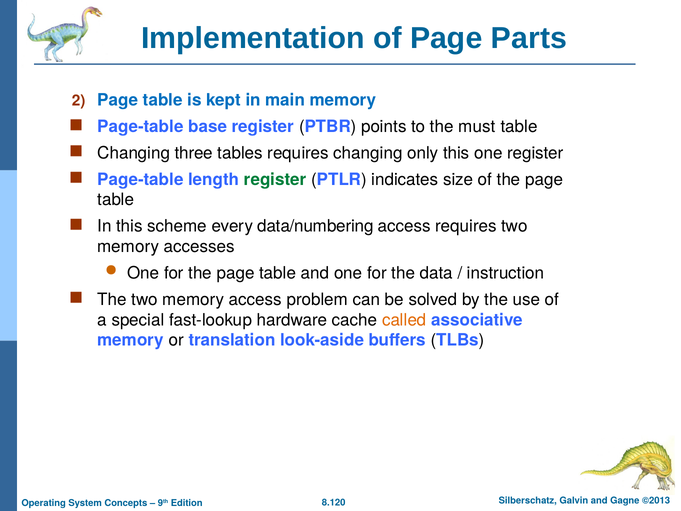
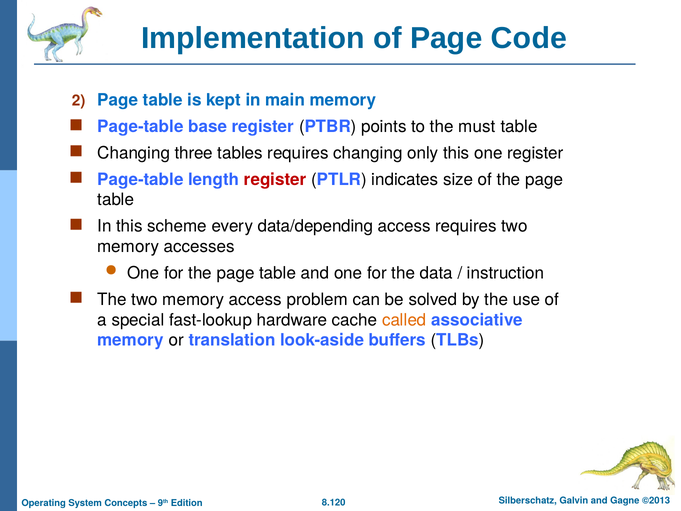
Parts: Parts -> Code (529, 38)
register colour: green -> red (275, 179)
data/numbering: data/numbering -> data/depending (315, 226)
